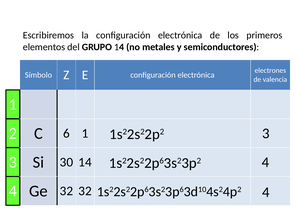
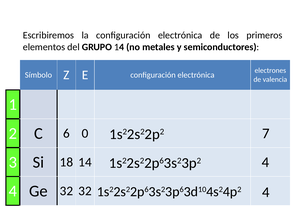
6 1: 1 -> 0 (85, 133)
1s22s22p2 3: 3 -> 7 (266, 133)
30: 30 -> 18 (66, 162)
